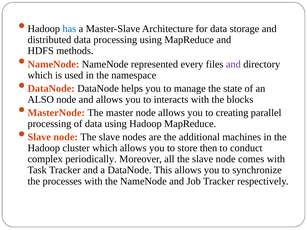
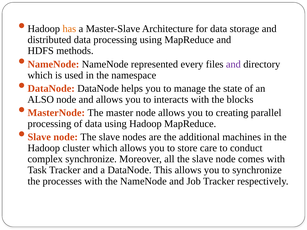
has colour: blue -> orange (69, 29)
then: then -> care (208, 148)
complex periodically: periodically -> synchronize (91, 159)
